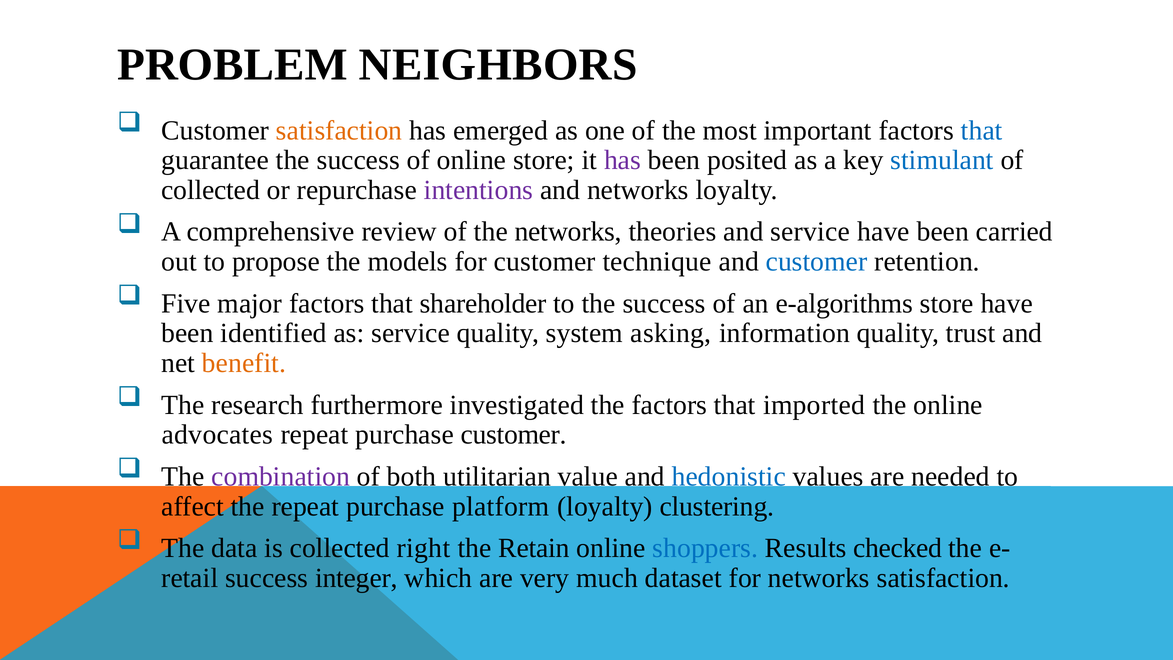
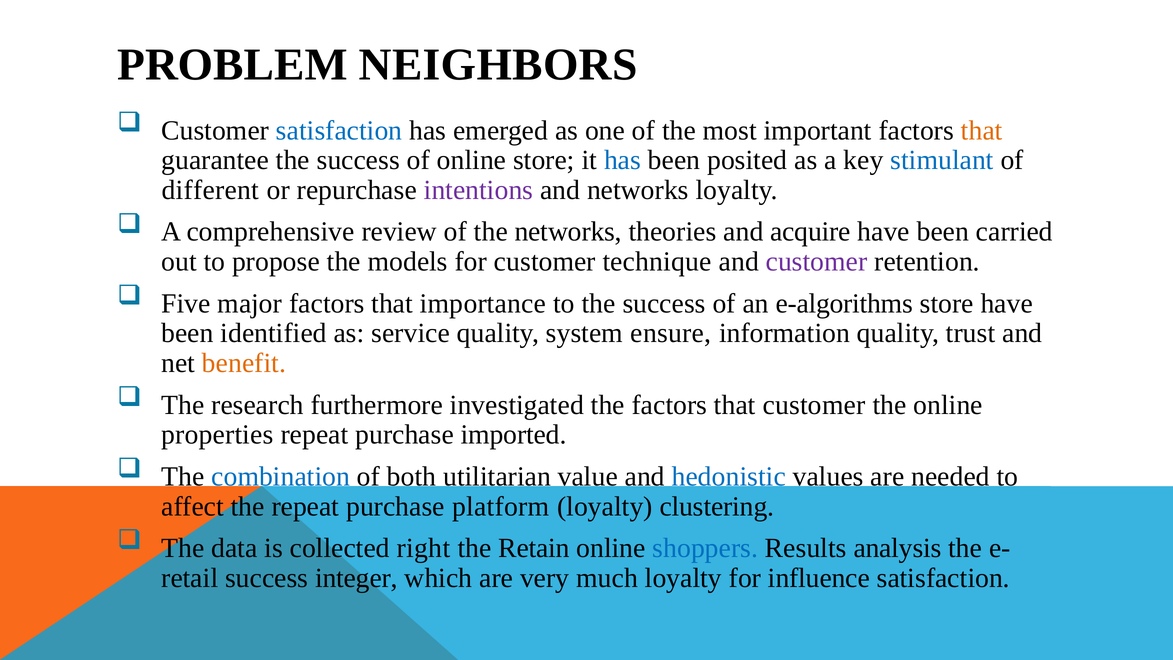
satisfaction colour: orange -> blue (339, 130)
that colour: blue -> orange (982, 130)
has colour: purple -> blue (622, 160)
collected: collected -> different (210, 190)
and service: service -> acquire (810, 232)
customer colour: blue -> purple (817, 262)
shareholder: shareholder -> importance (483, 303)
asking: asking -> ensure (671, 333)
that imported: imported -> customer (814, 405)
advocates: advocates -> properties (217, 435)
purchase customer: customer -> imported (514, 435)
combination colour: purple -> blue (281, 476)
checked: checked -> analysis (898, 548)
much dataset: dataset -> loyalty (683, 578)
for networks: networks -> influence (819, 578)
